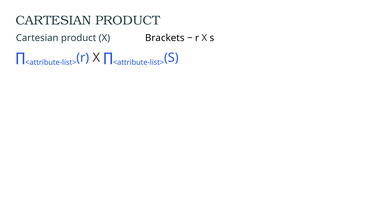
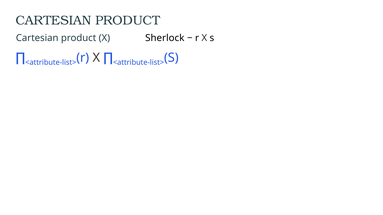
Brackets: Brackets -> Sherlock (165, 38)
